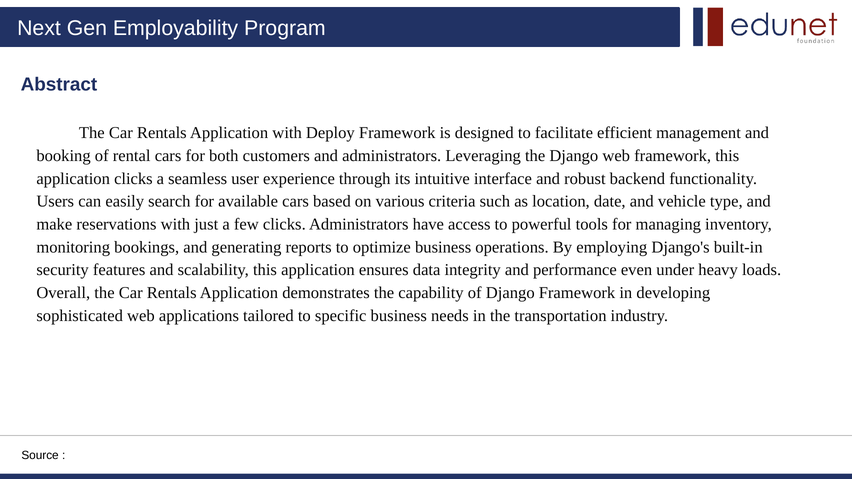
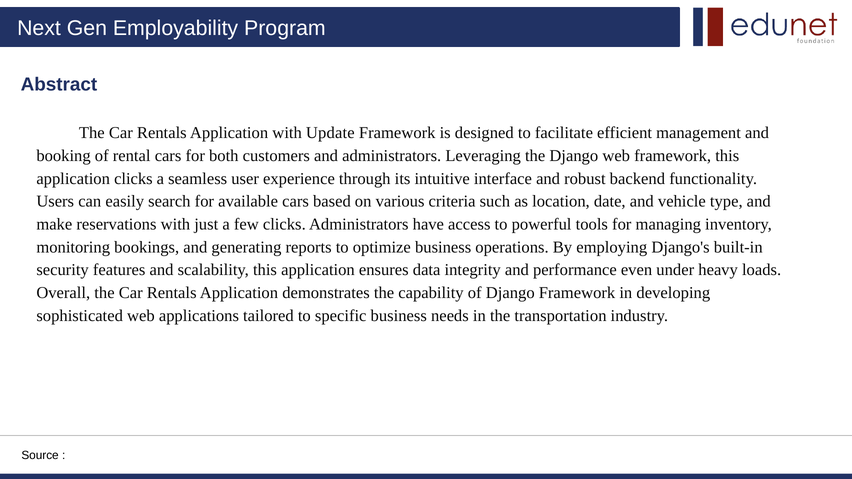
Deploy: Deploy -> Update (330, 133)
